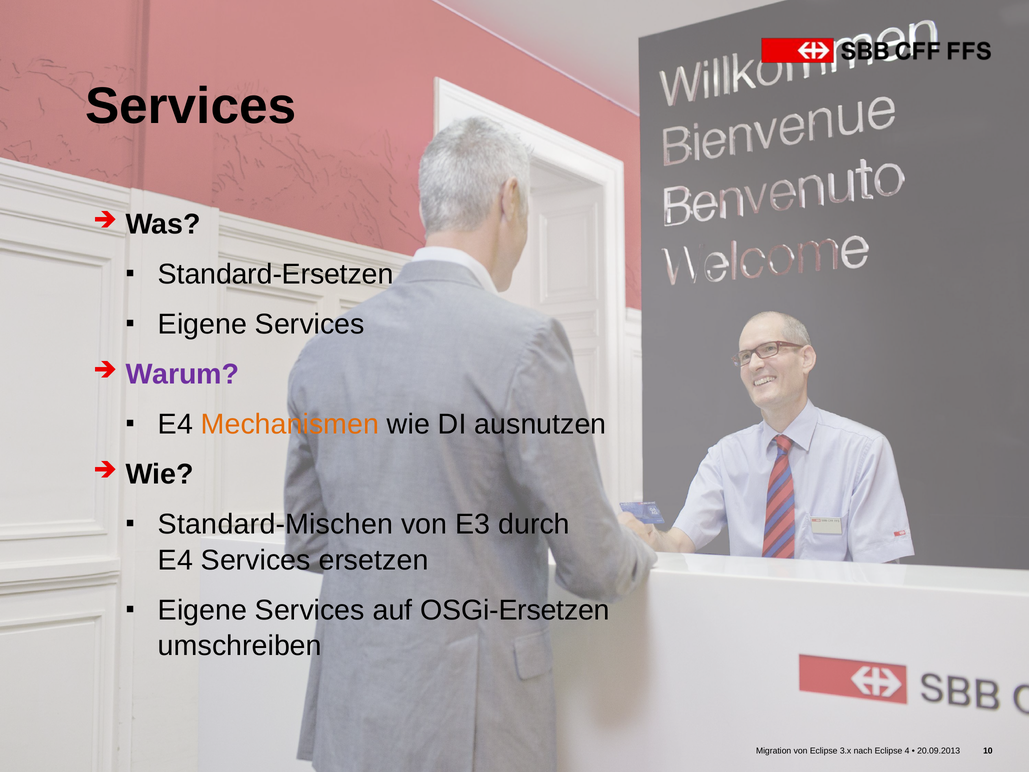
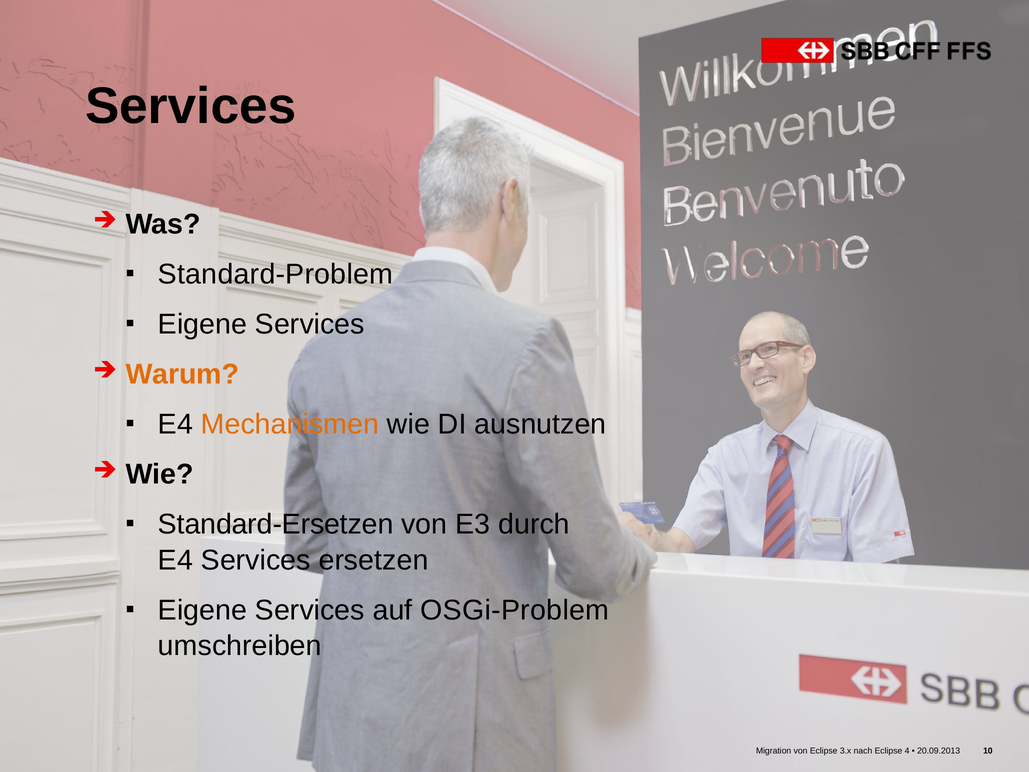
Standard-Ersetzen: Standard-Ersetzen -> Standard-Problem (276, 274)
Warum colour: purple -> orange (182, 374)
Standard-Mischen: Standard-Mischen -> Standard-Ersetzen (276, 524)
OSGi-Ersetzen: OSGi-Ersetzen -> OSGi-Problem (515, 610)
